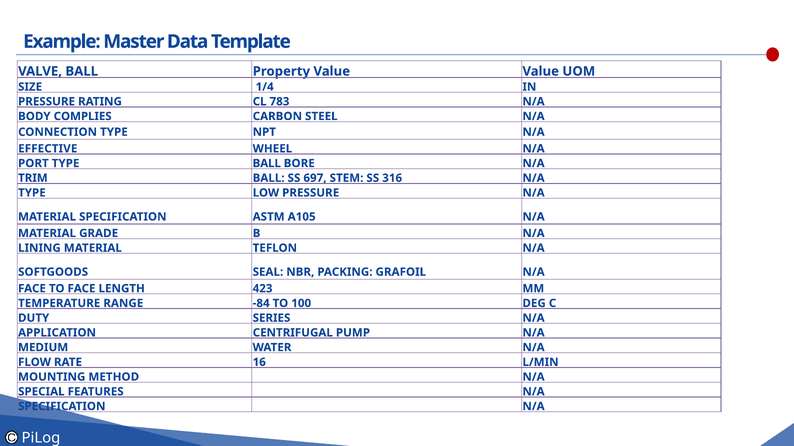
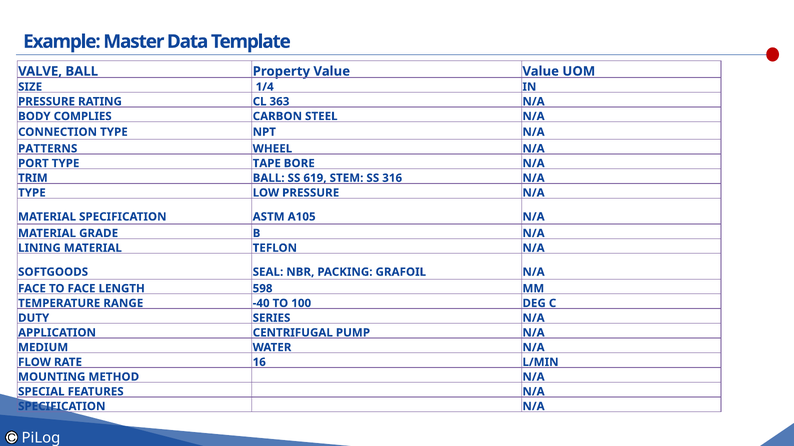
783: 783 -> 363 (279, 102)
EFFECTIVE: EFFECTIVE -> PATTERNS (48, 149)
TYPE BALL: BALL -> TAPE (267, 164)
697: 697 -> 619 (315, 178)
423: 423 -> 598 (263, 289)
-84: -84 -> -40 (261, 304)
